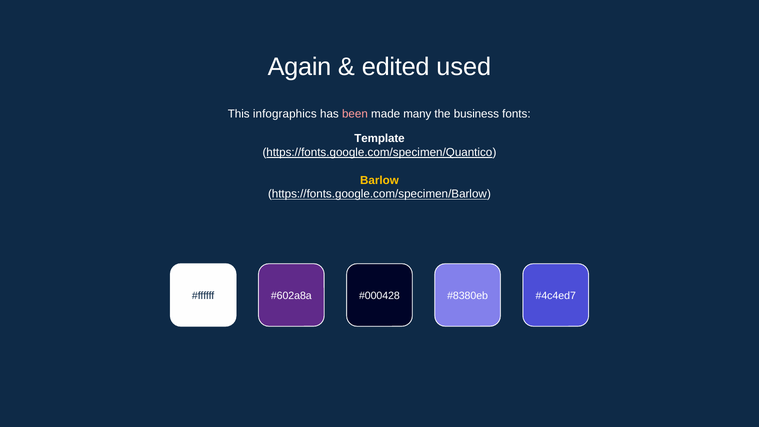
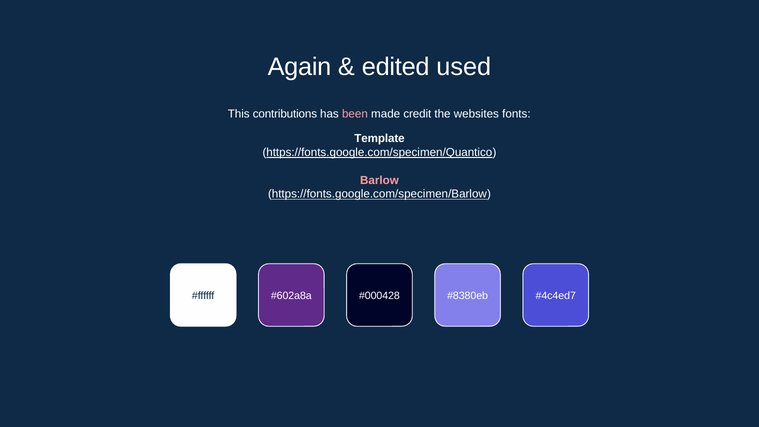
infographics: infographics -> contributions (285, 114)
many: many -> credit (417, 114)
business: business -> websites (476, 114)
Barlow colour: yellow -> pink (379, 180)
